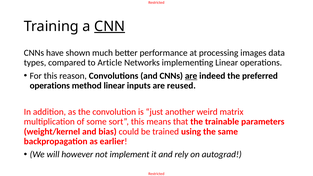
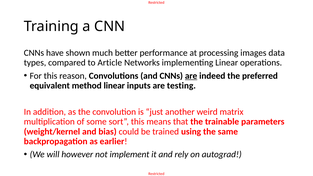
CNN underline: present -> none (110, 26)
operations: operations -> equivalent (50, 86)
reused: reused -> testing (181, 86)
